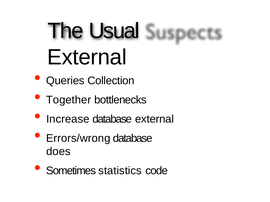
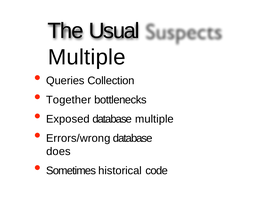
External: External -> Multiple (87, 57)
Increase: Increase -> Exposed (68, 119)
database external: external -> multiple (154, 119)
statistics: statistics -> historical (120, 171)
